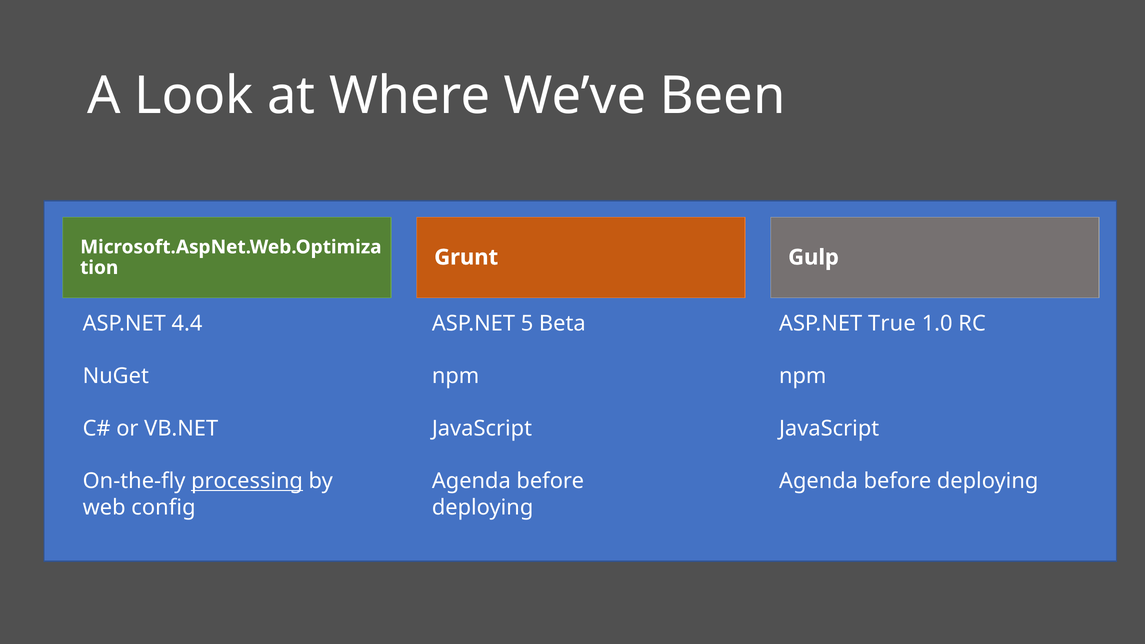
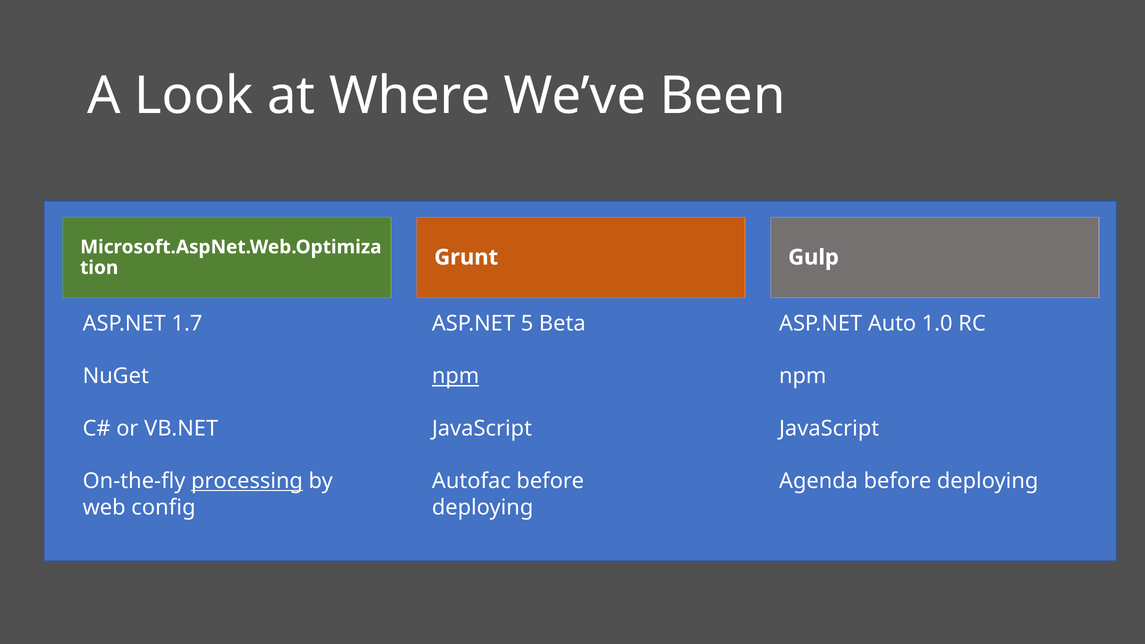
4.4: 4.4 -> 1.7 (187, 324)
True: True -> Auto (892, 324)
npm underline: none -> present (456, 376)
Agenda: Agenda -> Autofac (471, 481)
